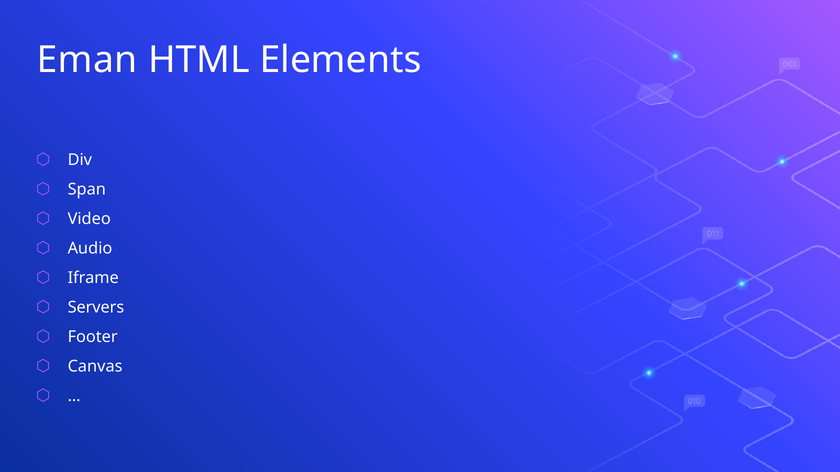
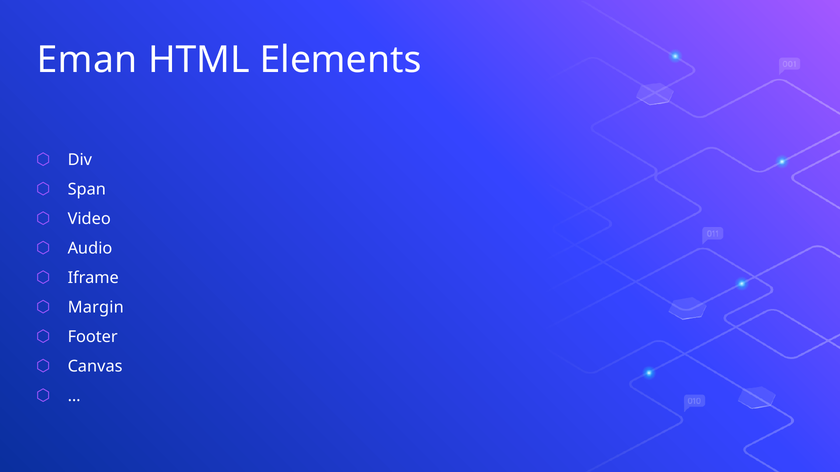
Servers: Servers -> Margin (96, 307)
